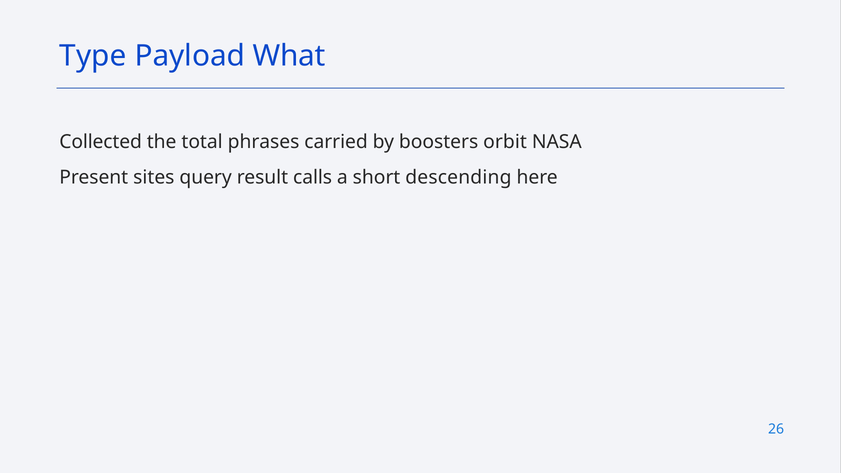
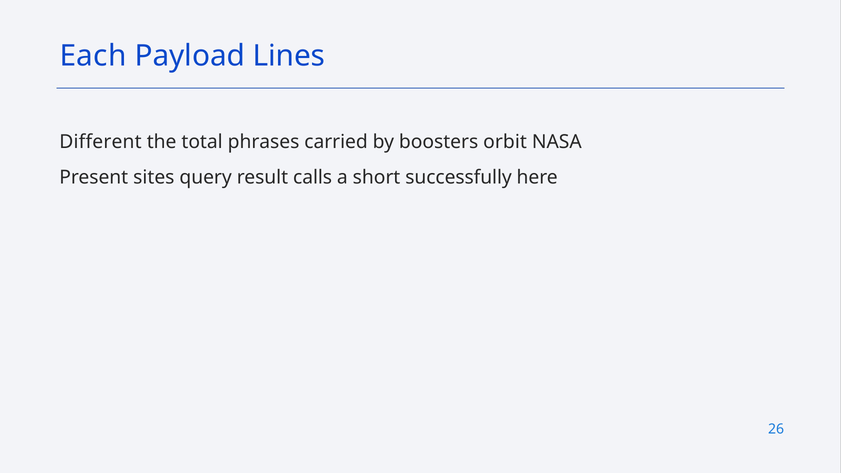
Type: Type -> Each (93, 56)
What: What -> Lines (289, 56)
Collected: Collected -> Different (100, 142)
descending: descending -> successfully (459, 177)
